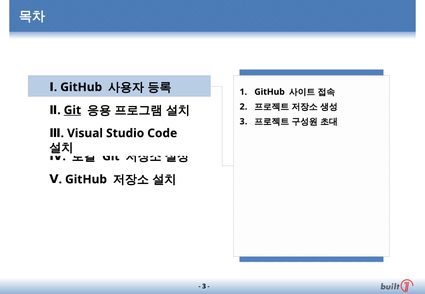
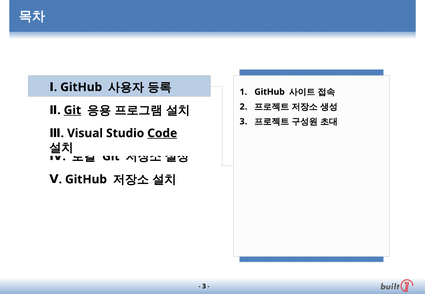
Code underline: none -> present (162, 133)
